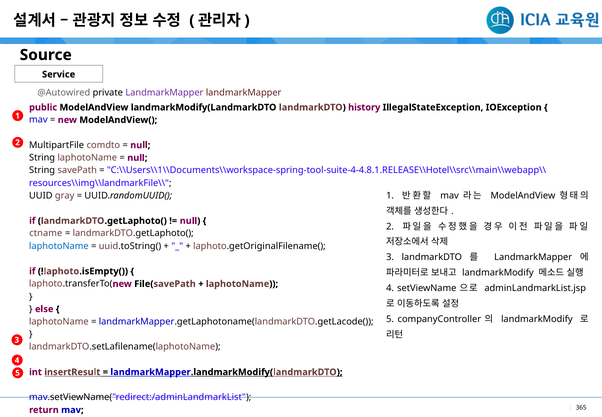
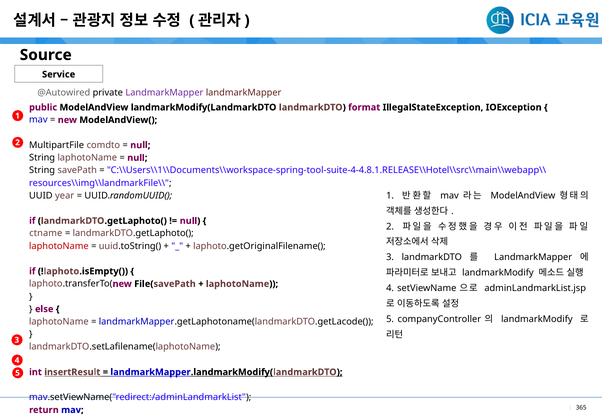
history: history -> format (364, 107)
gray: gray -> year (65, 195)
laphotoName colour: blue -> red (59, 246)
